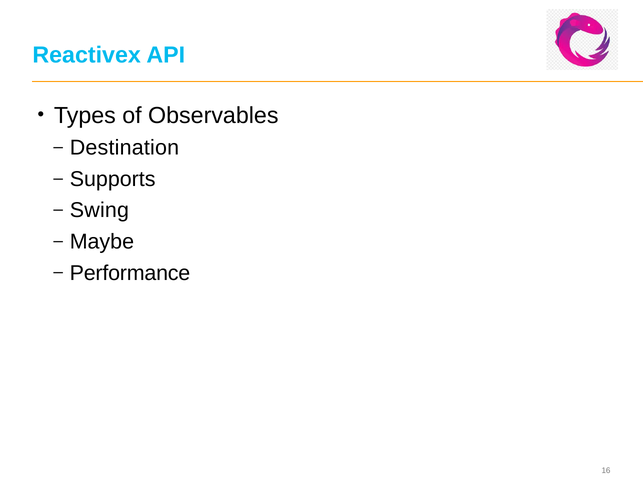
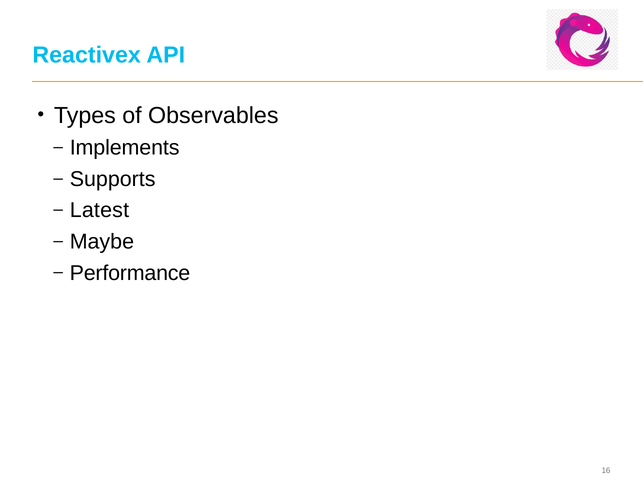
Destination: Destination -> Implements (125, 148)
Swing: Swing -> Latest (99, 211)
